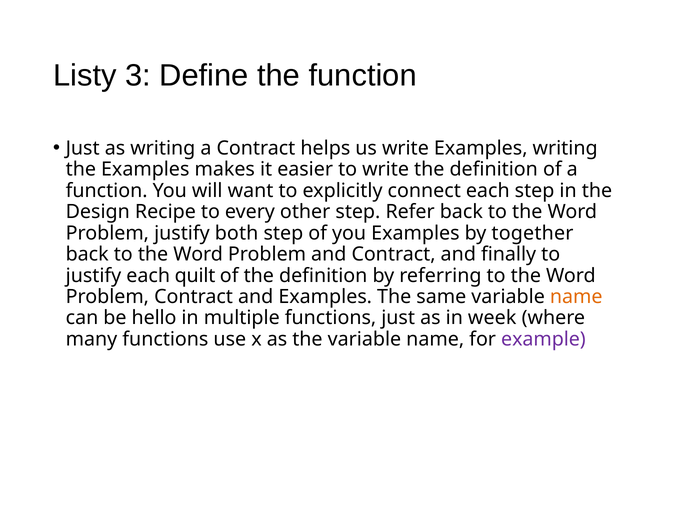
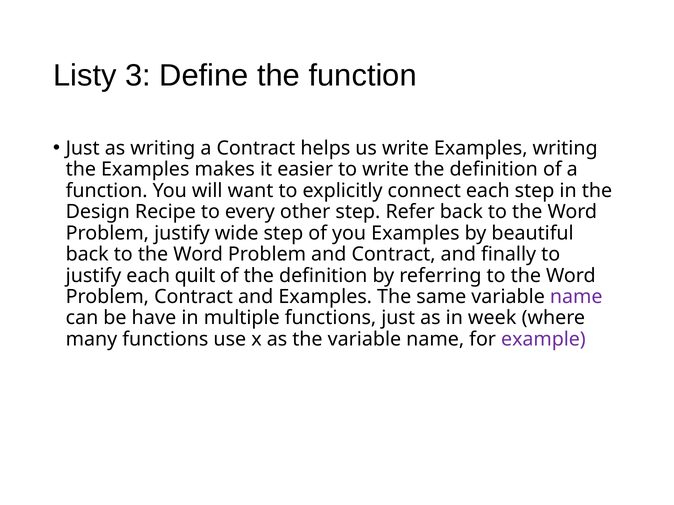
both: both -> wide (237, 233)
together: together -> beautiful (533, 233)
name colour: orange -> purple (576, 297)
hello: hello -> have (154, 318)
